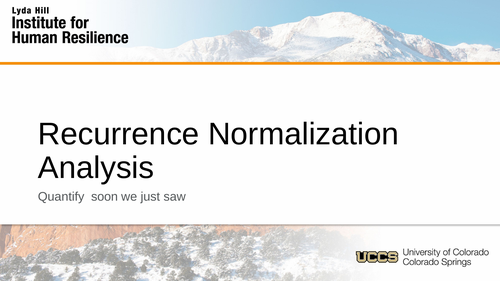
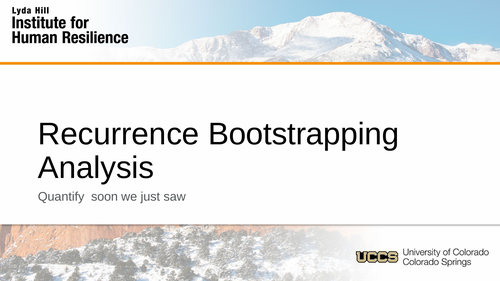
Normalization: Normalization -> Bootstrapping (304, 134)
